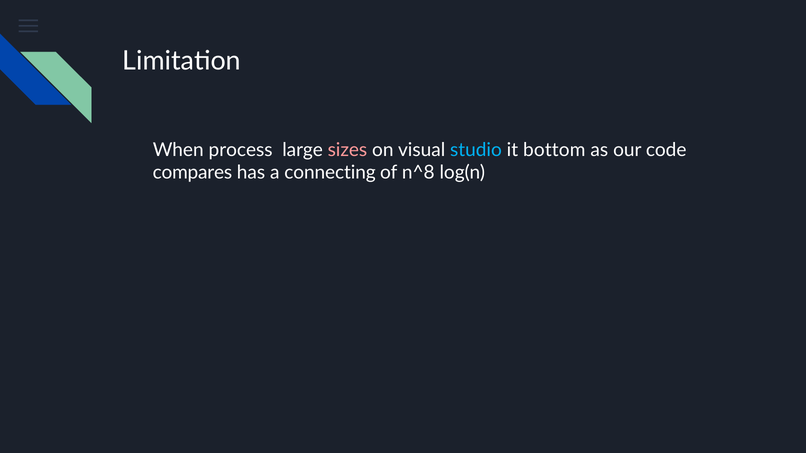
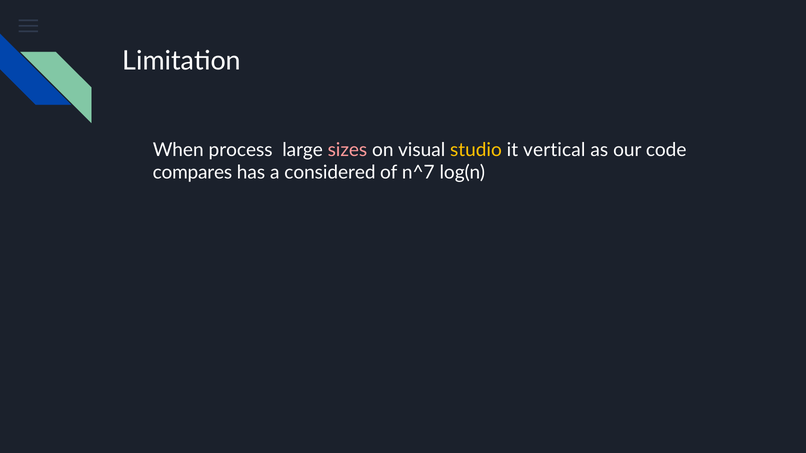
studio colour: light blue -> yellow (476, 150)
bottom: bottom -> vertical (554, 150)
connecting: connecting -> considered (330, 173)
n^8: n^8 -> n^7 (418, 173)
